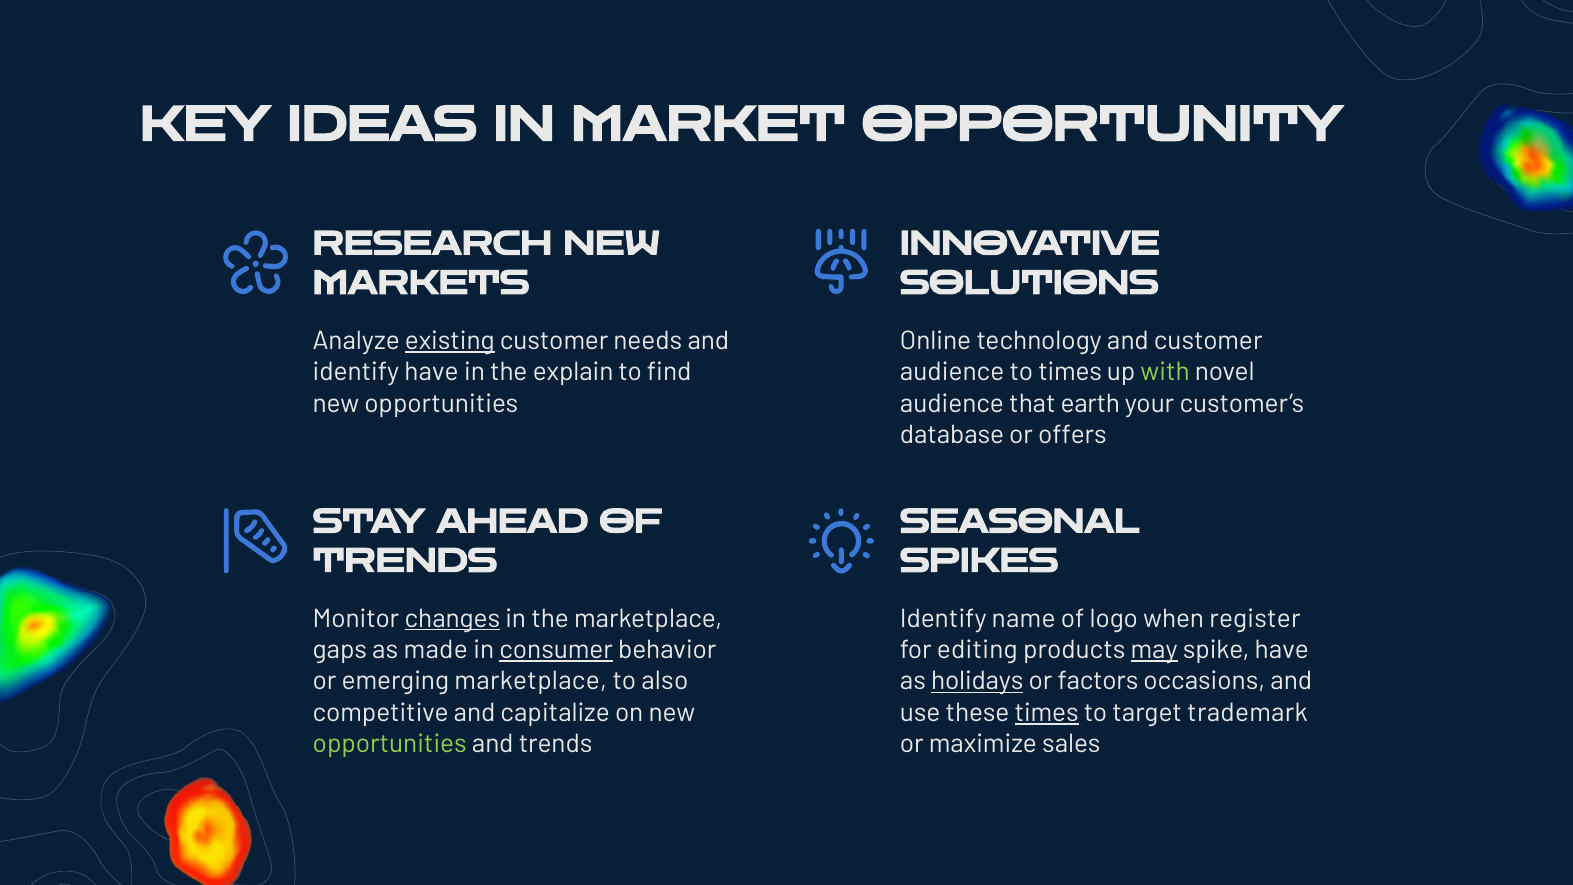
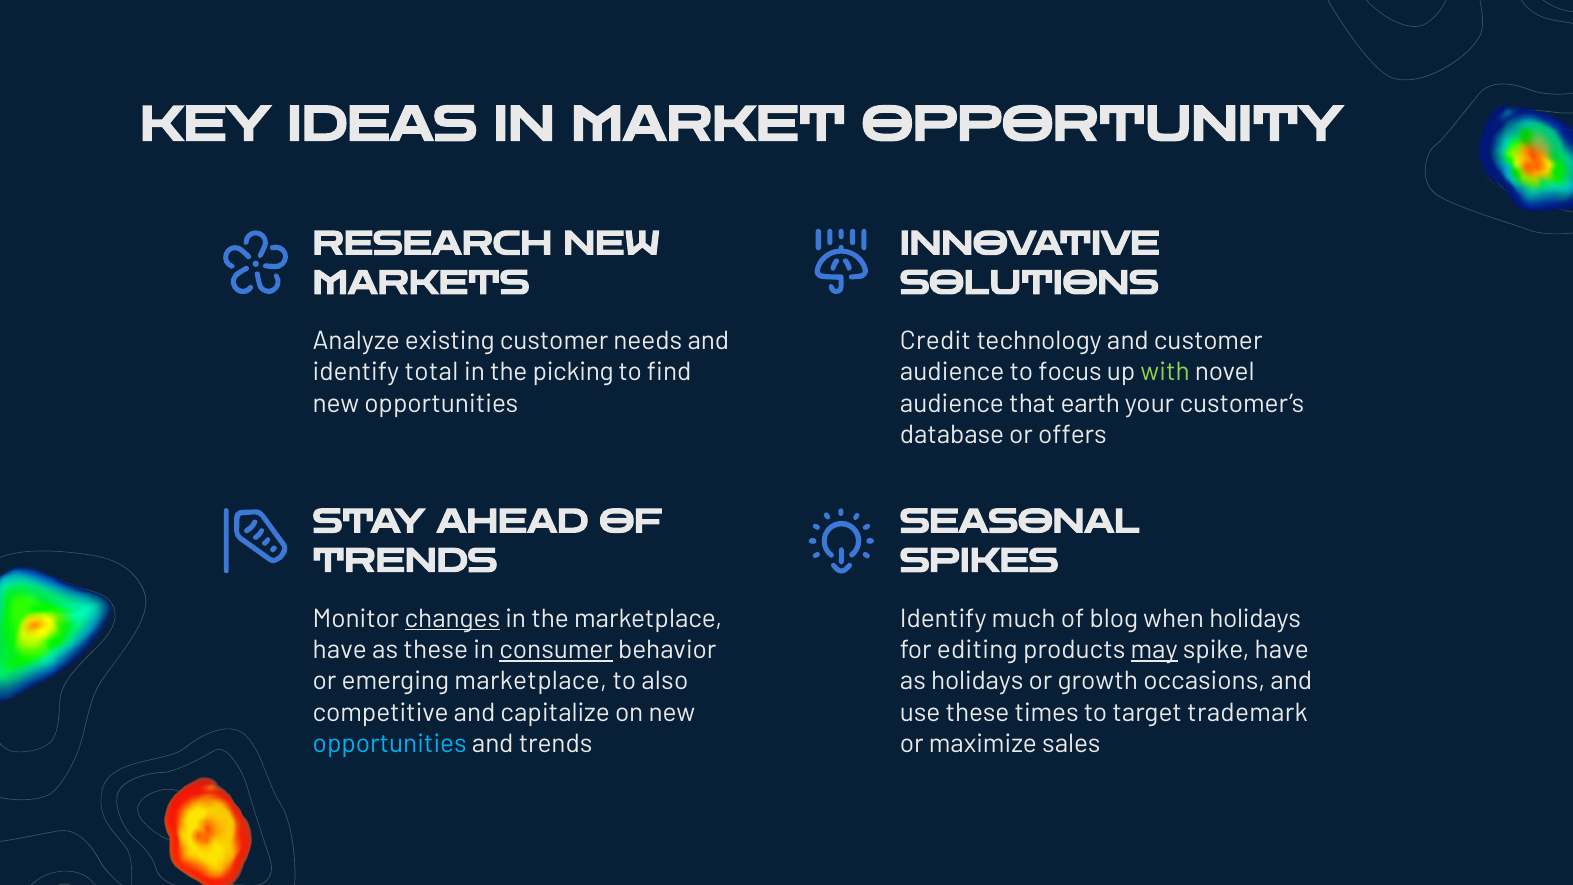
existing underline: present -> none (450, 340)
Online: Online -> Credit (935, 340)
identify have: have -> total (431, 372)
explain: explain -> picking (573, 372)
to times: times -> focus (1070, 372)
name: name -> much (1024, 618)
logo: logo -> blog (1114, 618)
when register: register -> holidays (1255, 618)
gaps: gaps -> have (340, 650)
as made: made -> these (436, 650)
holidays underline: present -> none (977, 681)
factors: factors -> growth (1098, 681)
times underline: present -> none (1047, 713)
opportunities colour: light green -> light blue (390, 744)
